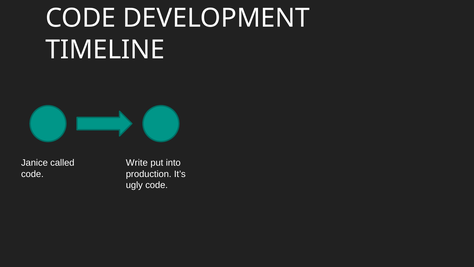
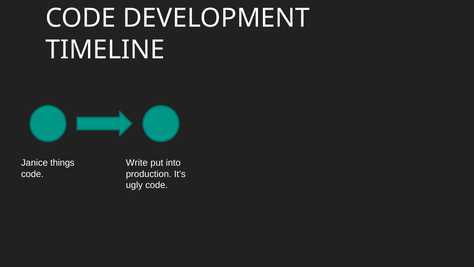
called: called -> things (62, 163)
